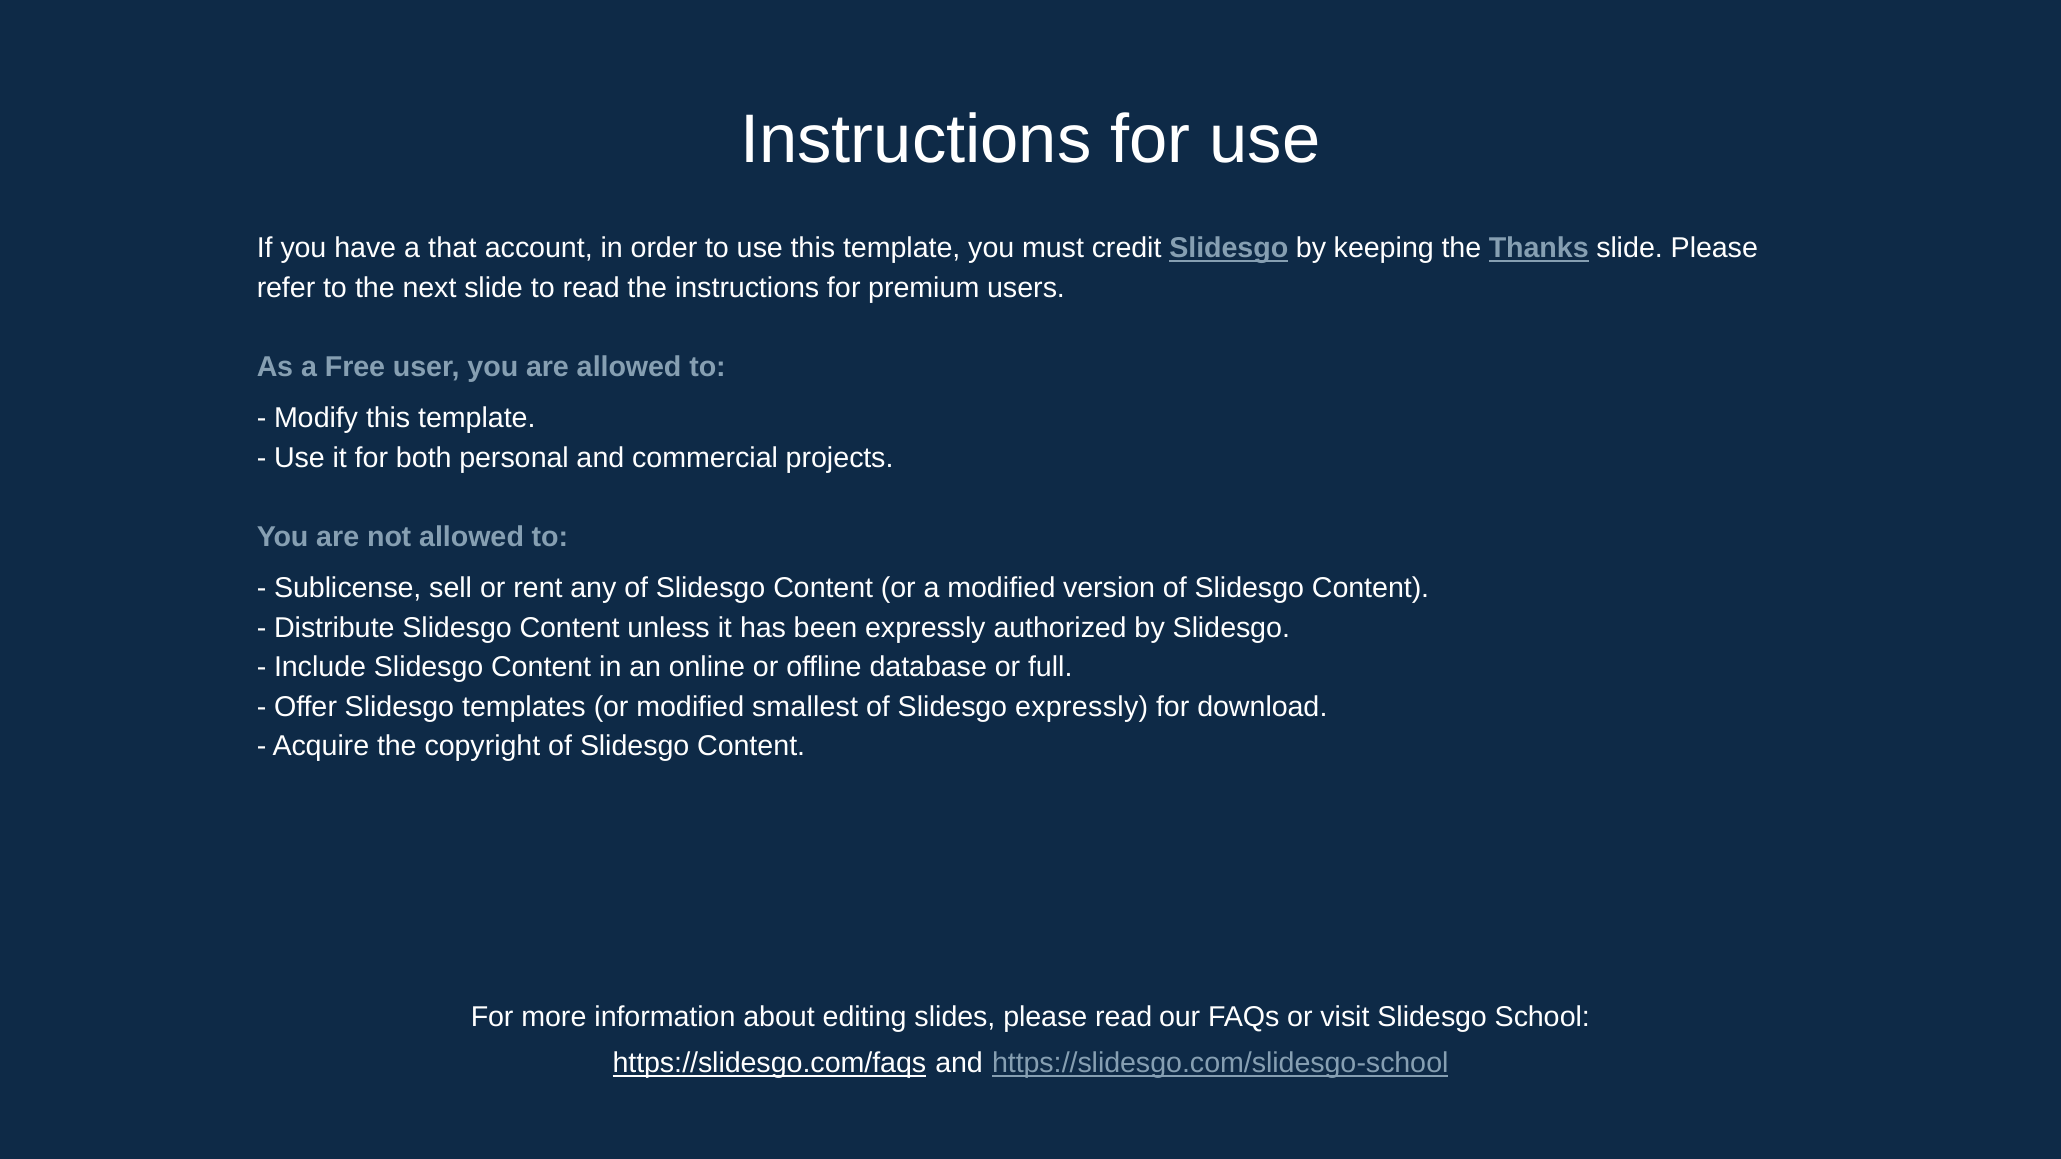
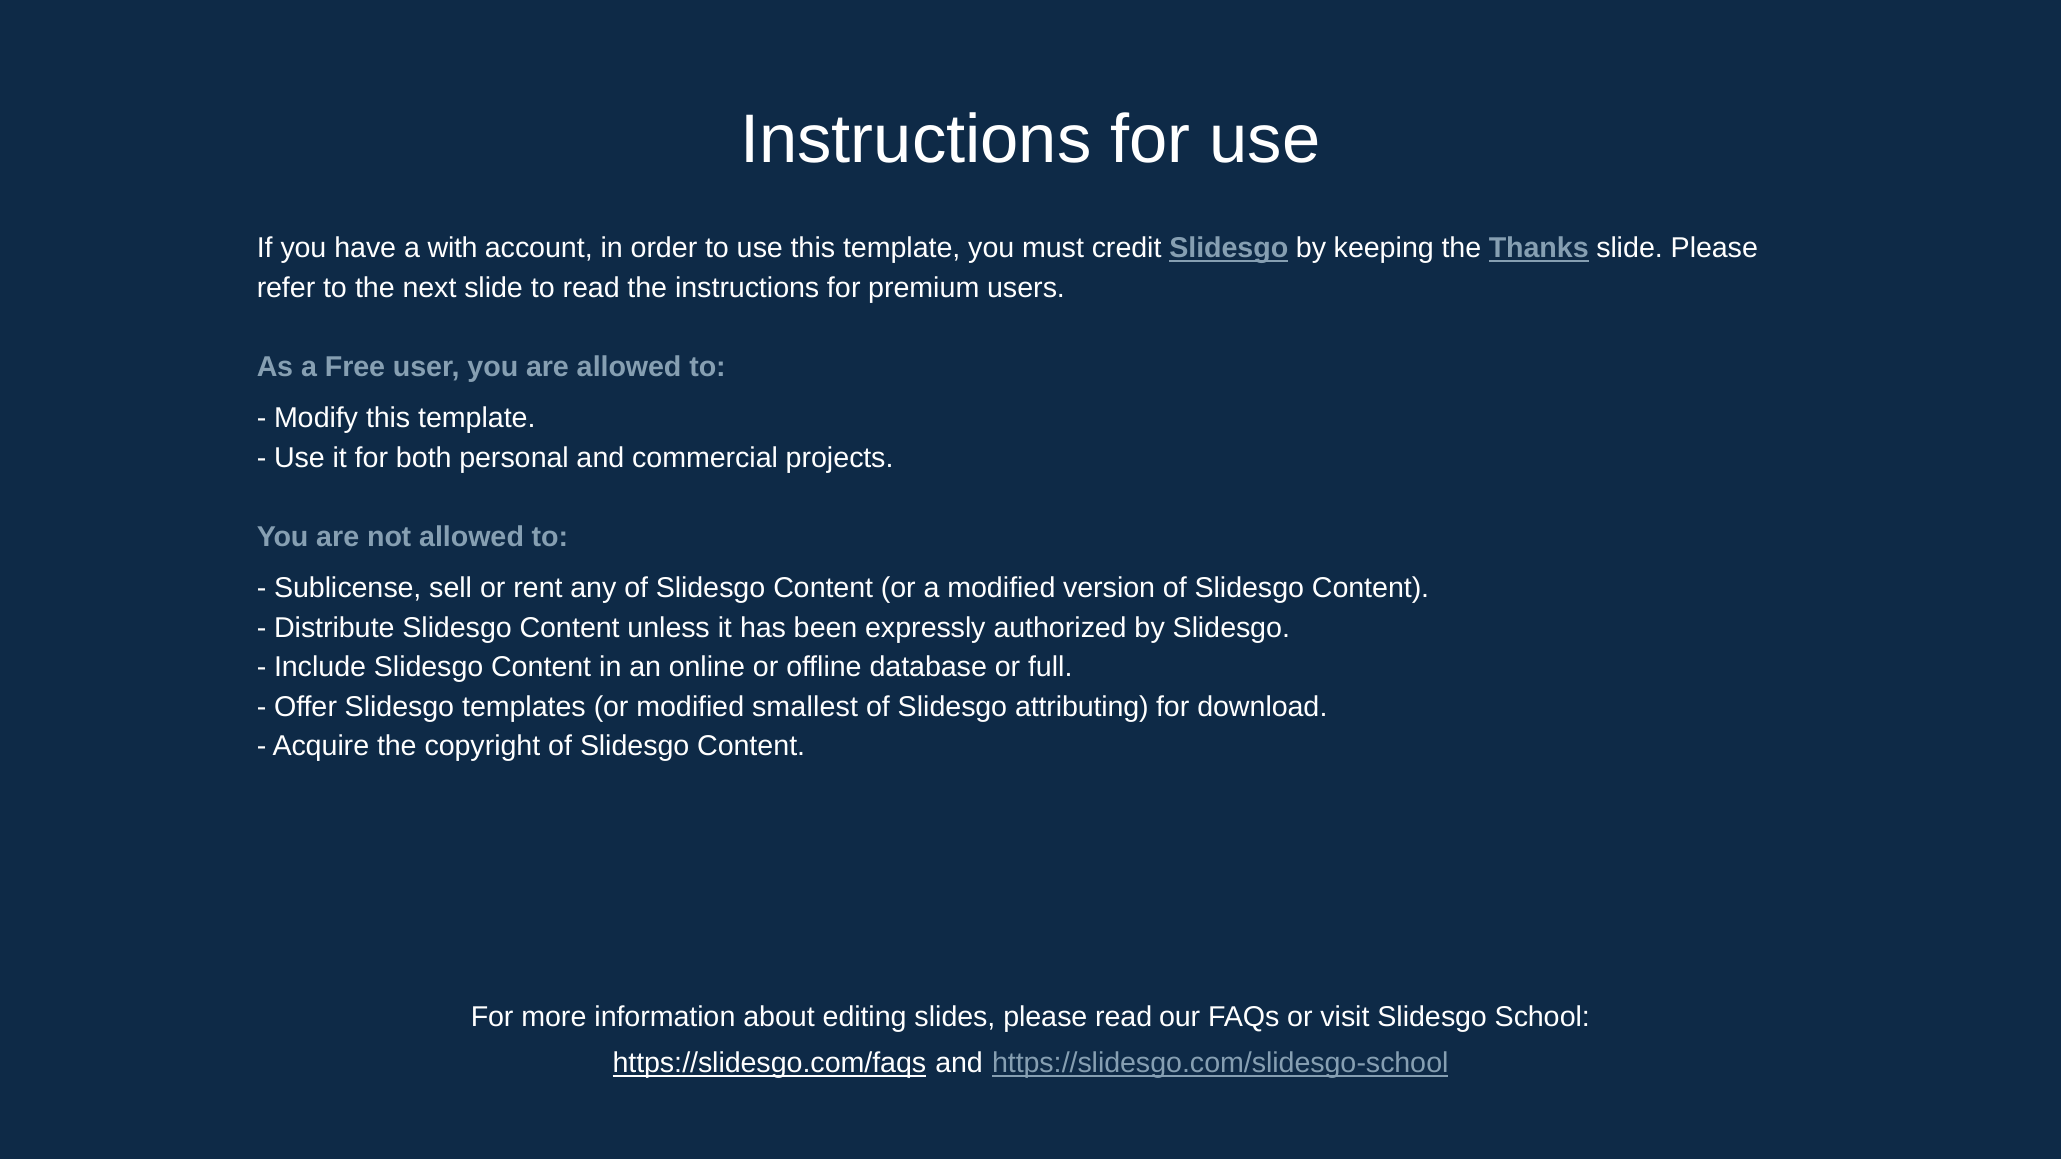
that: that -> with (453, 248)
Slidesgo expressly: expressly -> attributing (1082, 707)
